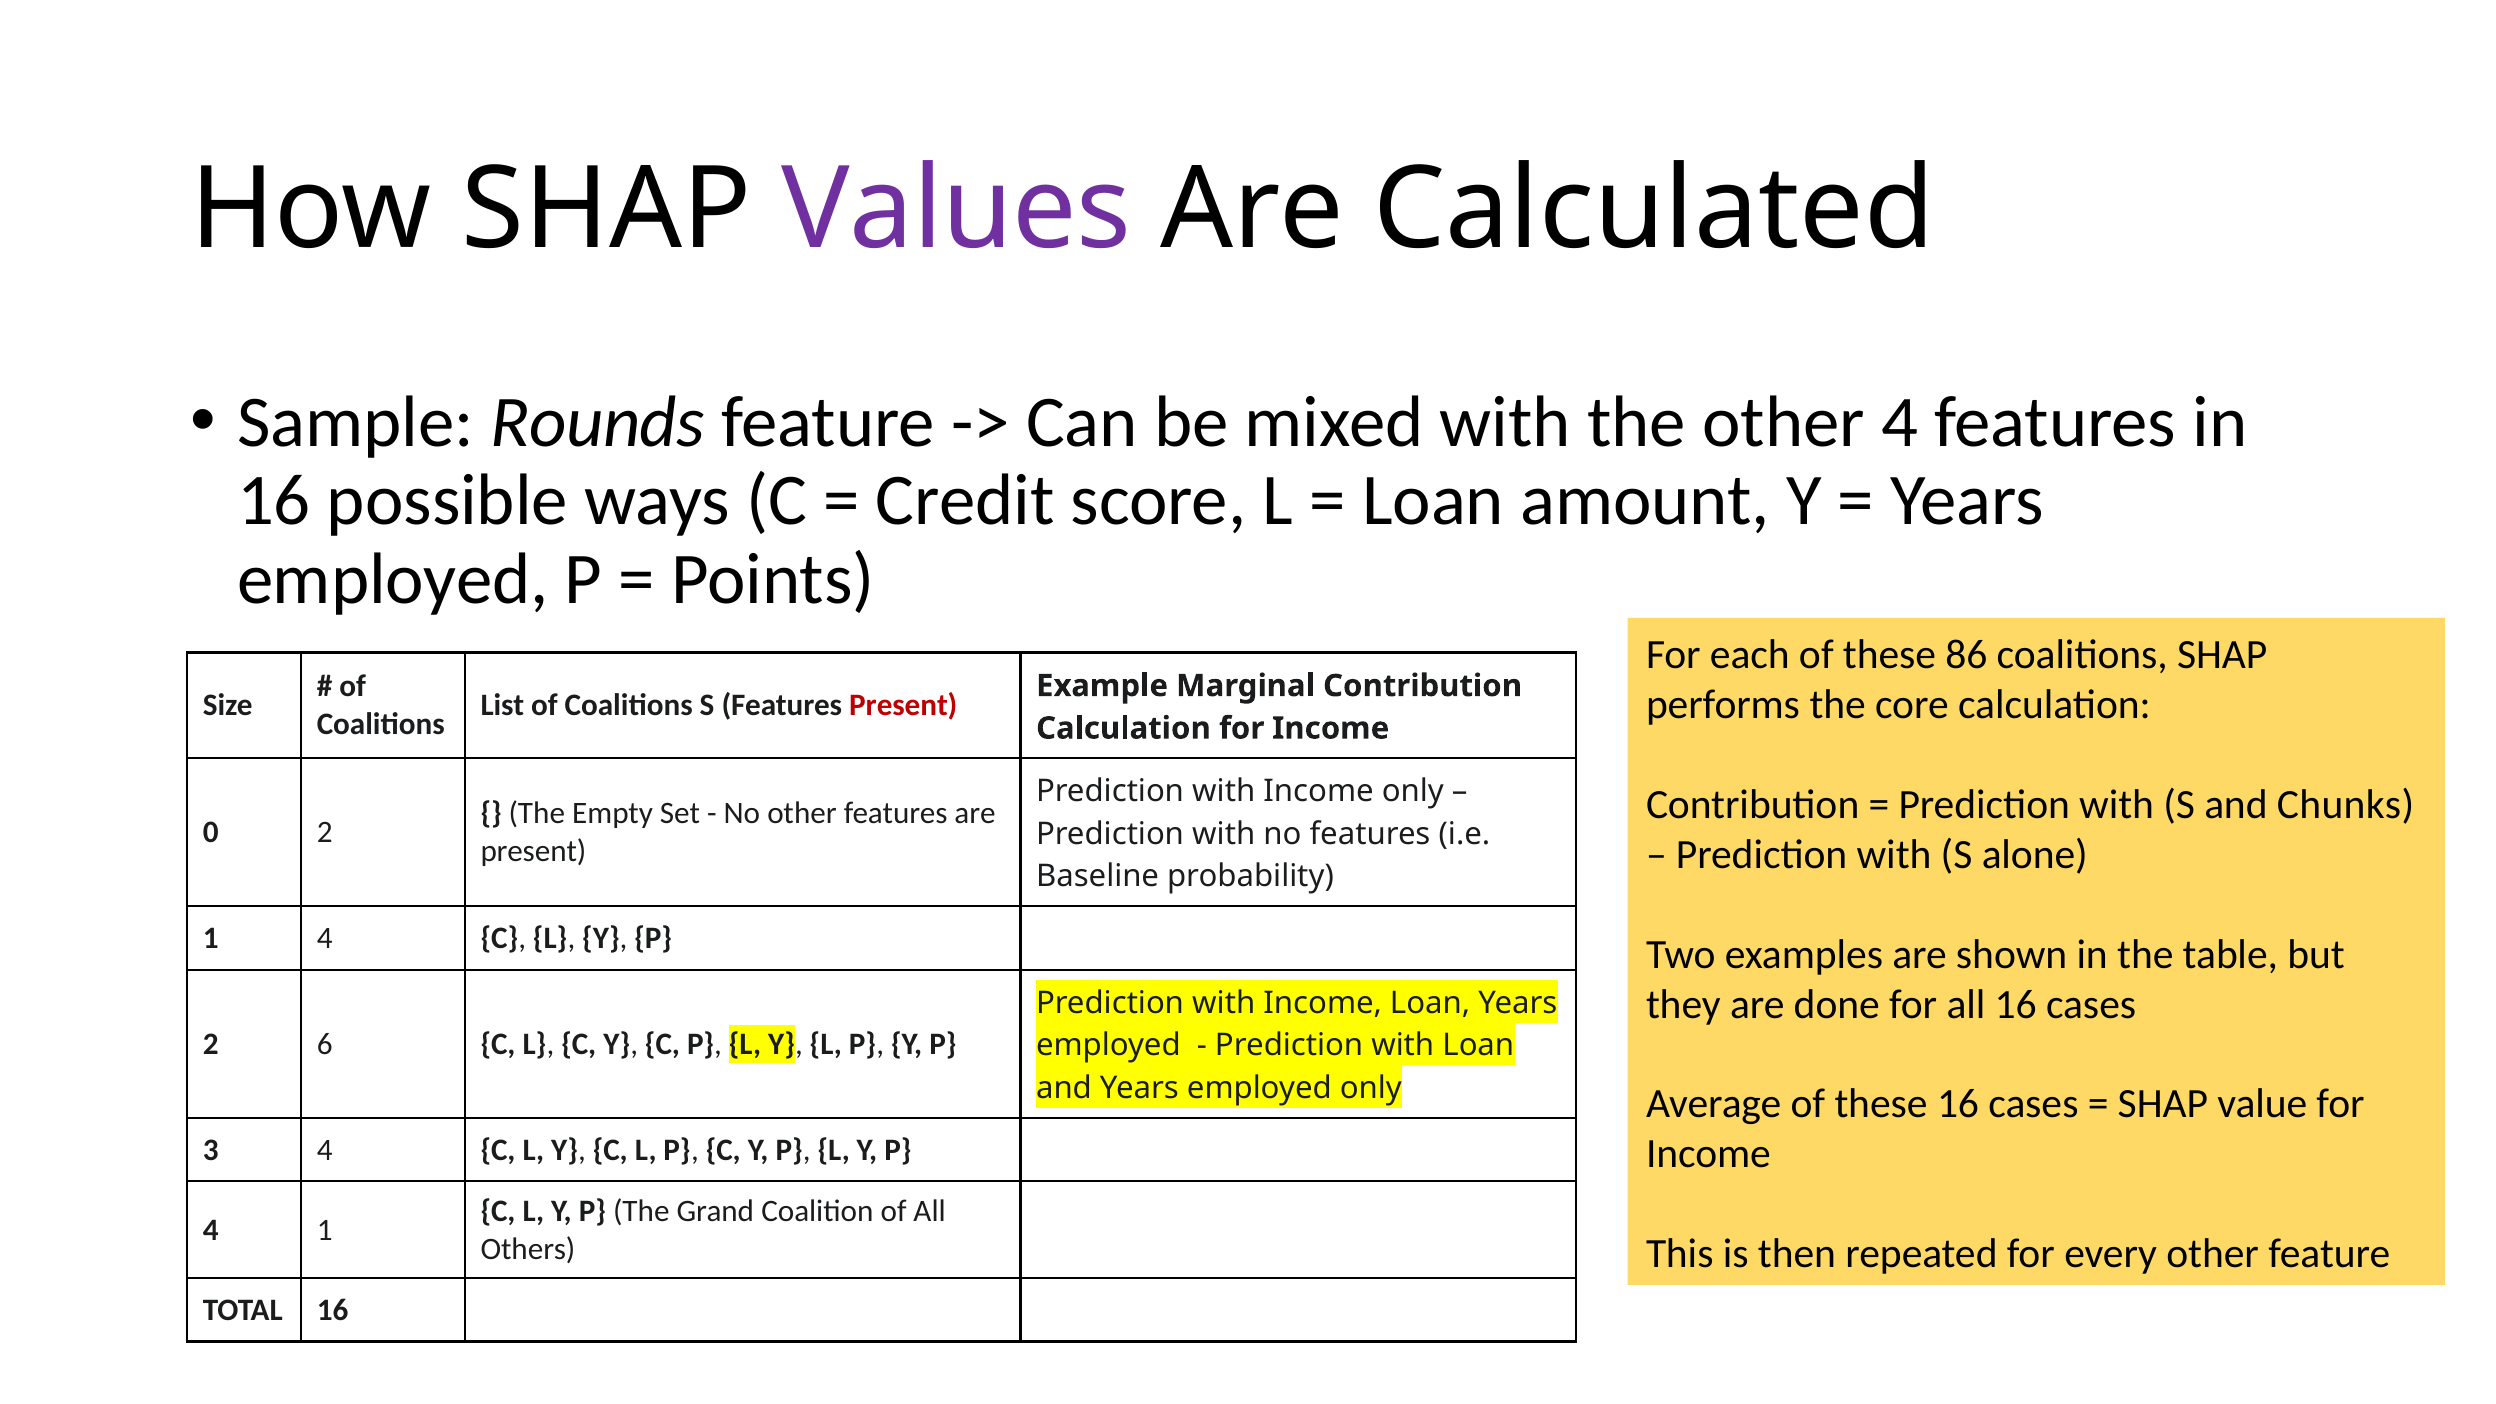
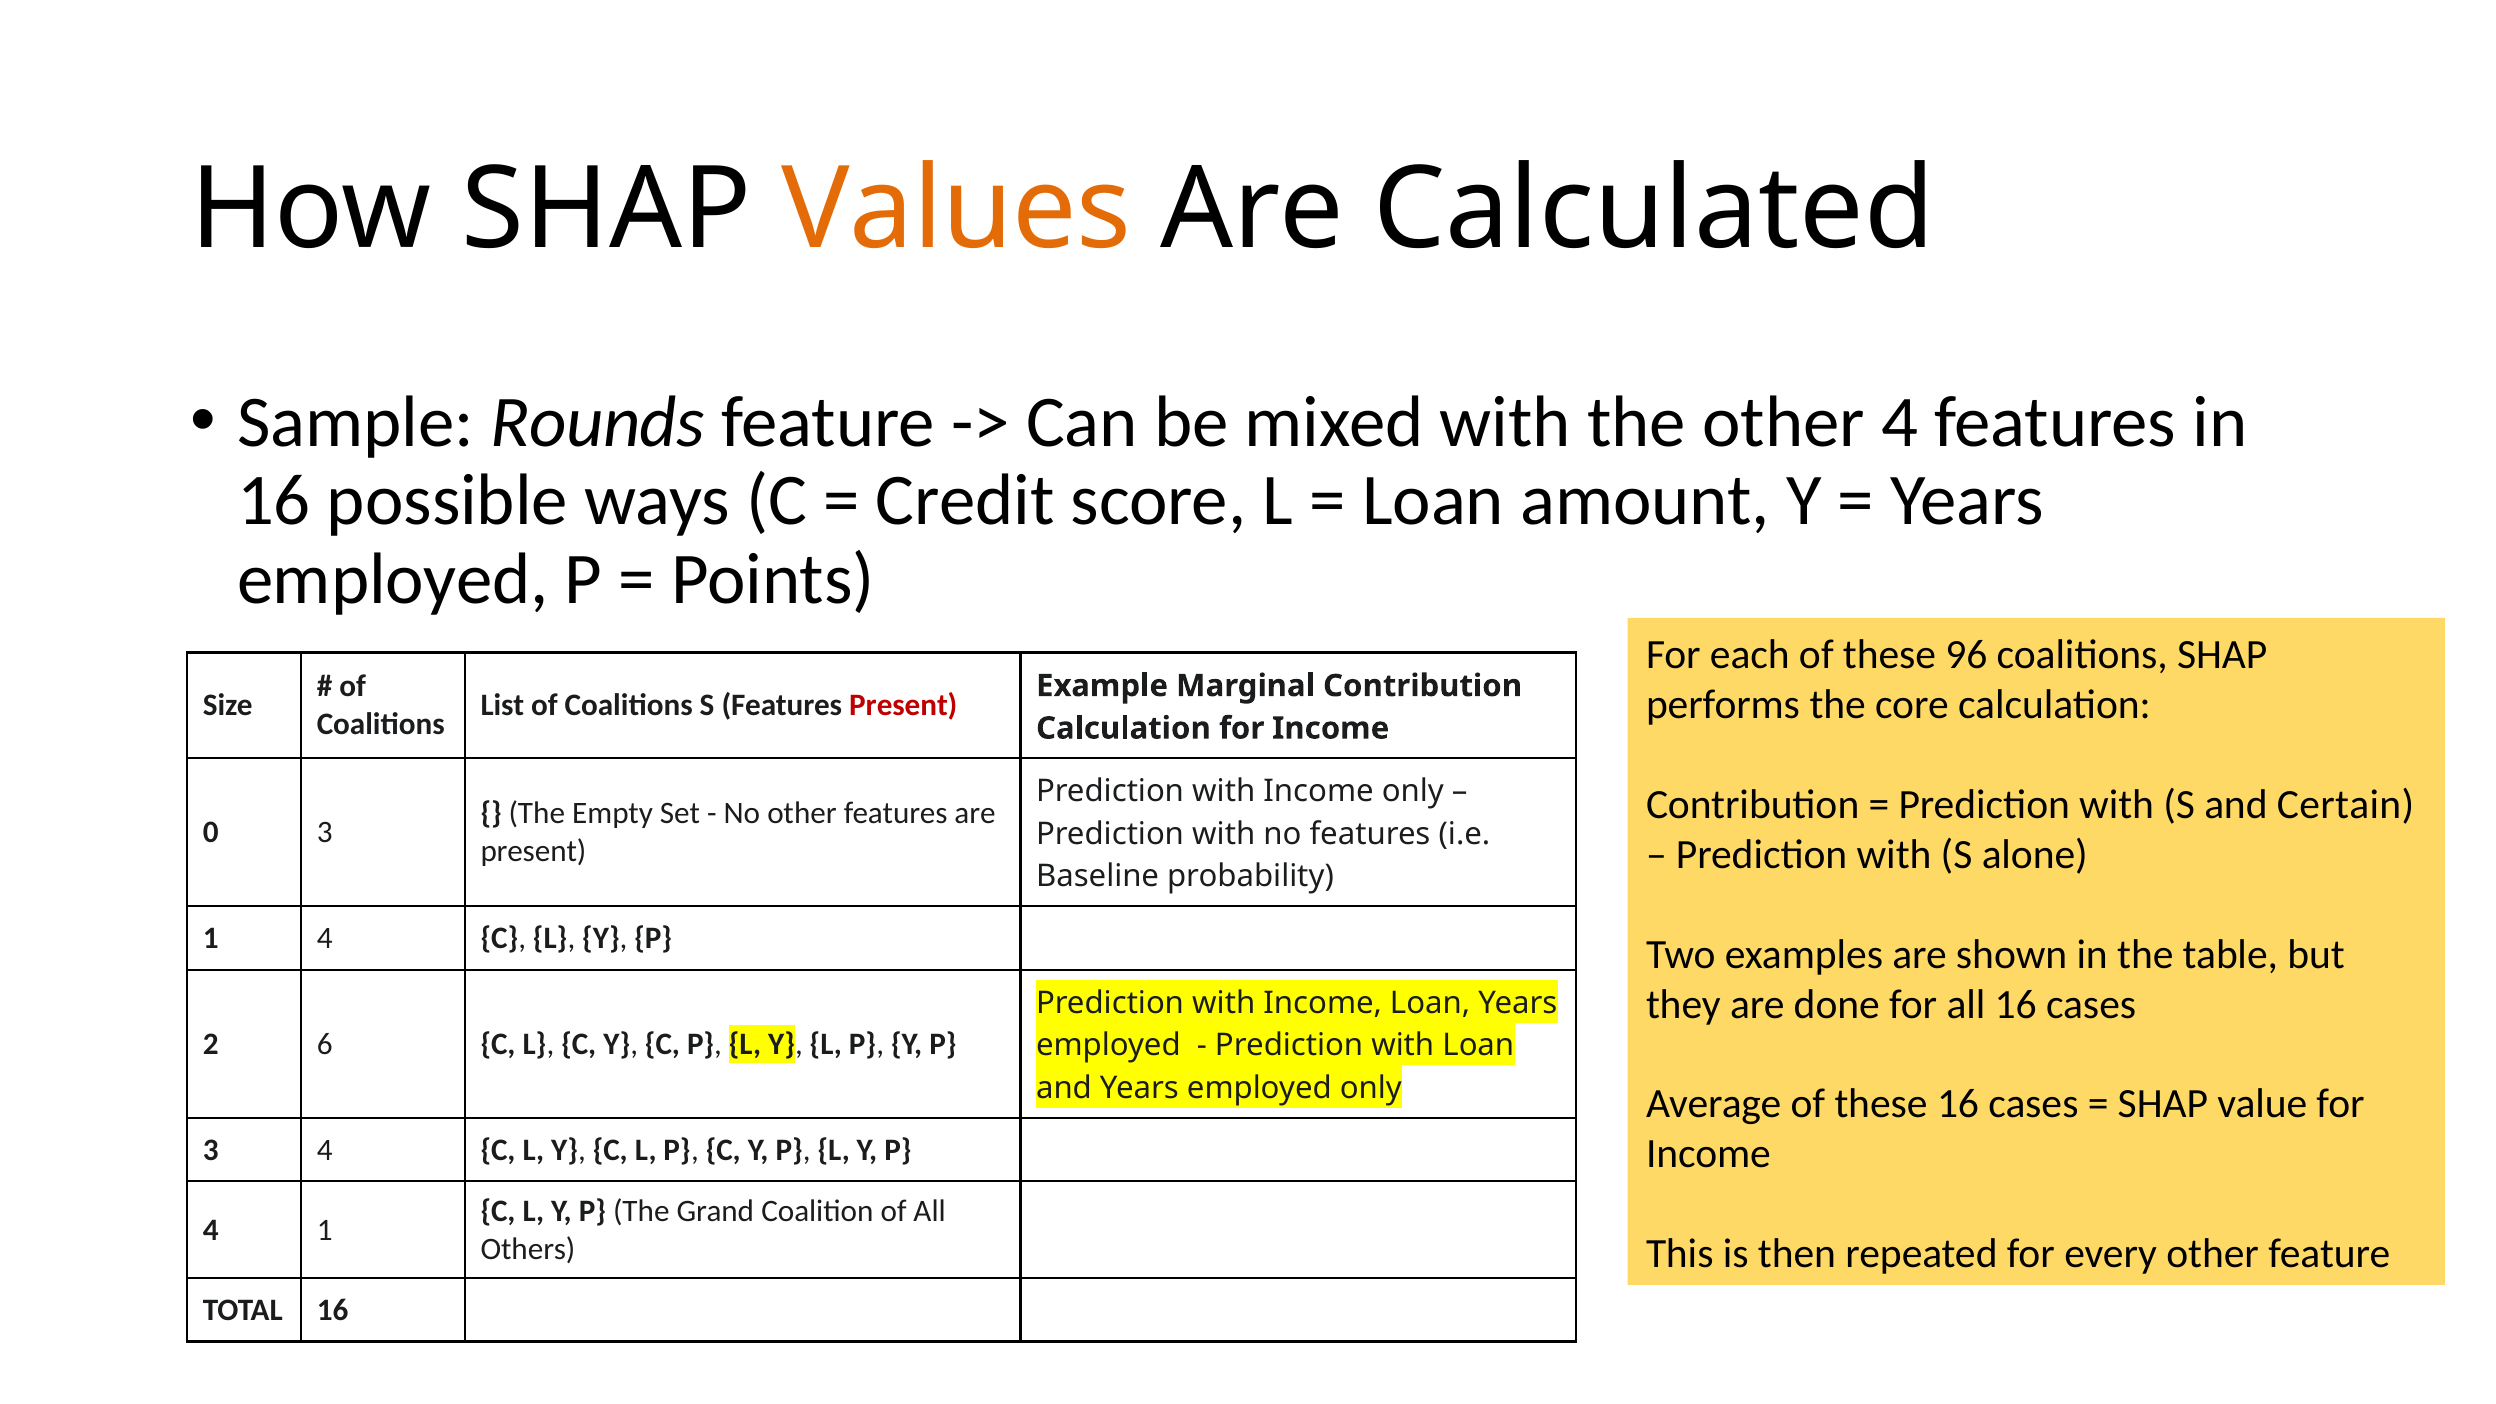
Values colour: purple -> orange (956, 210)
86: 86 -> 96 (1966, 655)
Chunks: Chunks -> Certain (2346, 805)
0 2: 2 -> 3 (325, 833)
